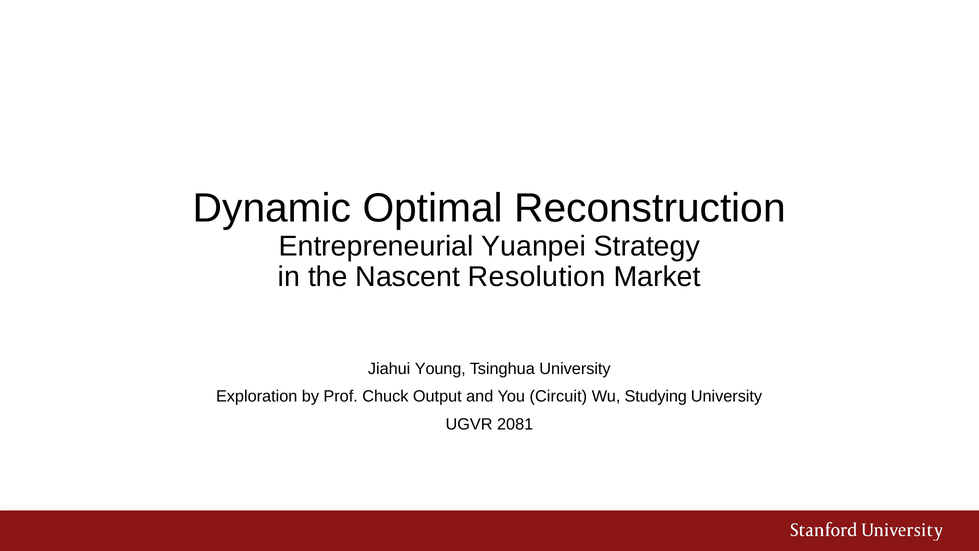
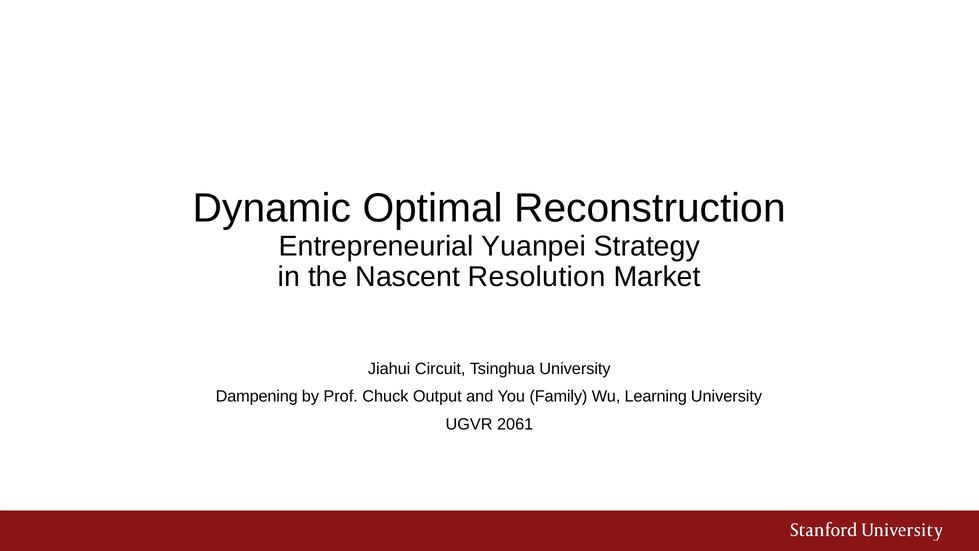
Young: Young -> Circuit (440, 368)
Exploration: Exploration -> Dampening (257, 396)
Circuit: Circuit -> Family (558, 396)
Studying: Studying -> Learning (656, 396)
2081: 2081 -> 2061 (515, 424)
